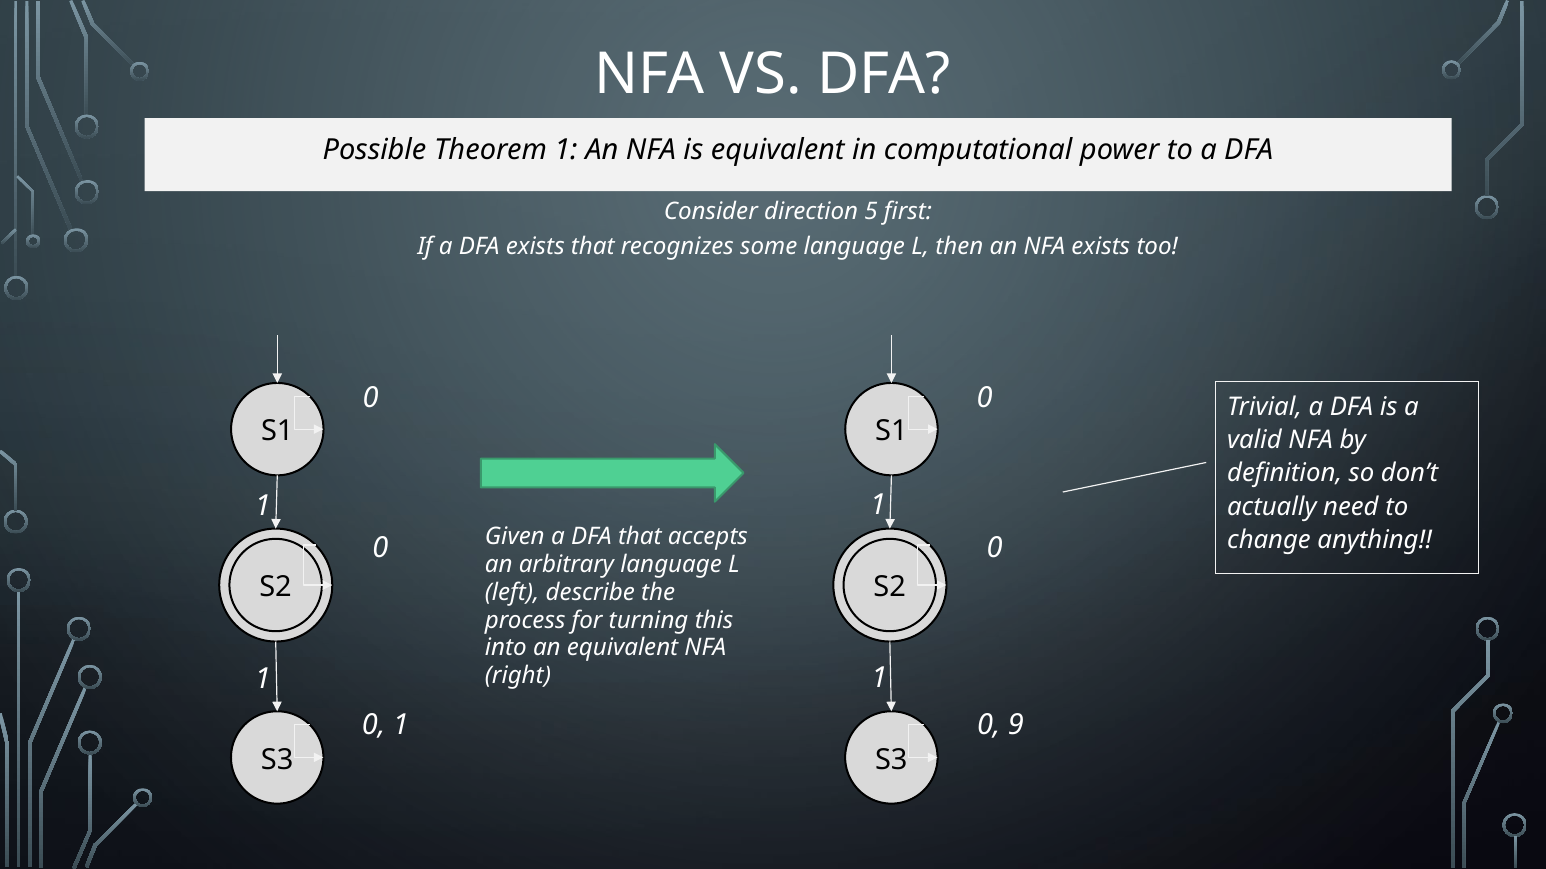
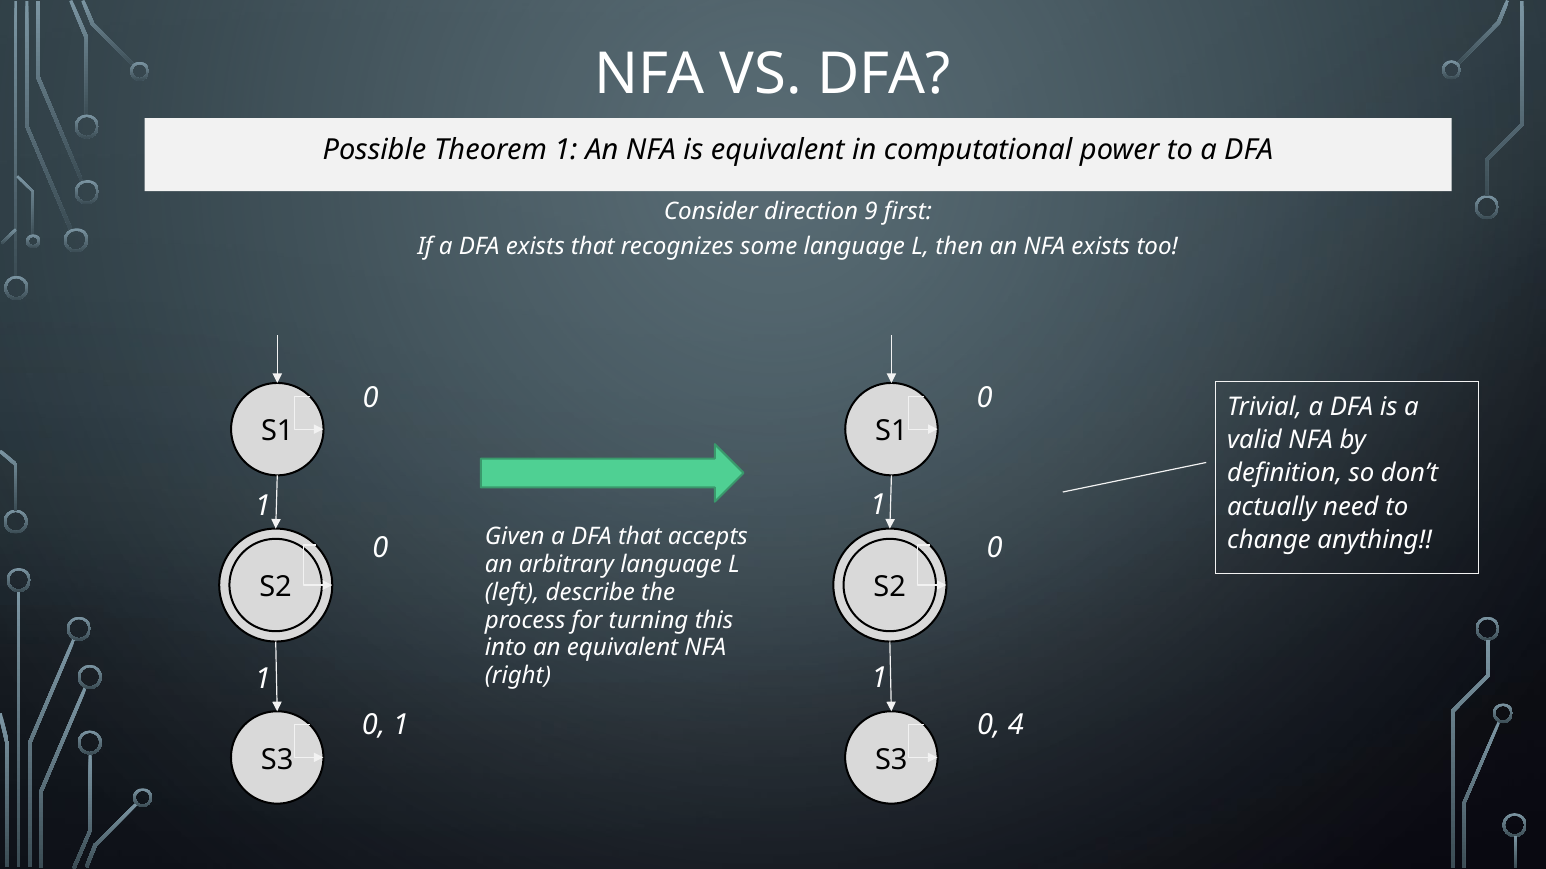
5: 5 -> 9 (871, 212)
9: 9 -> 4 (1016, 725)
